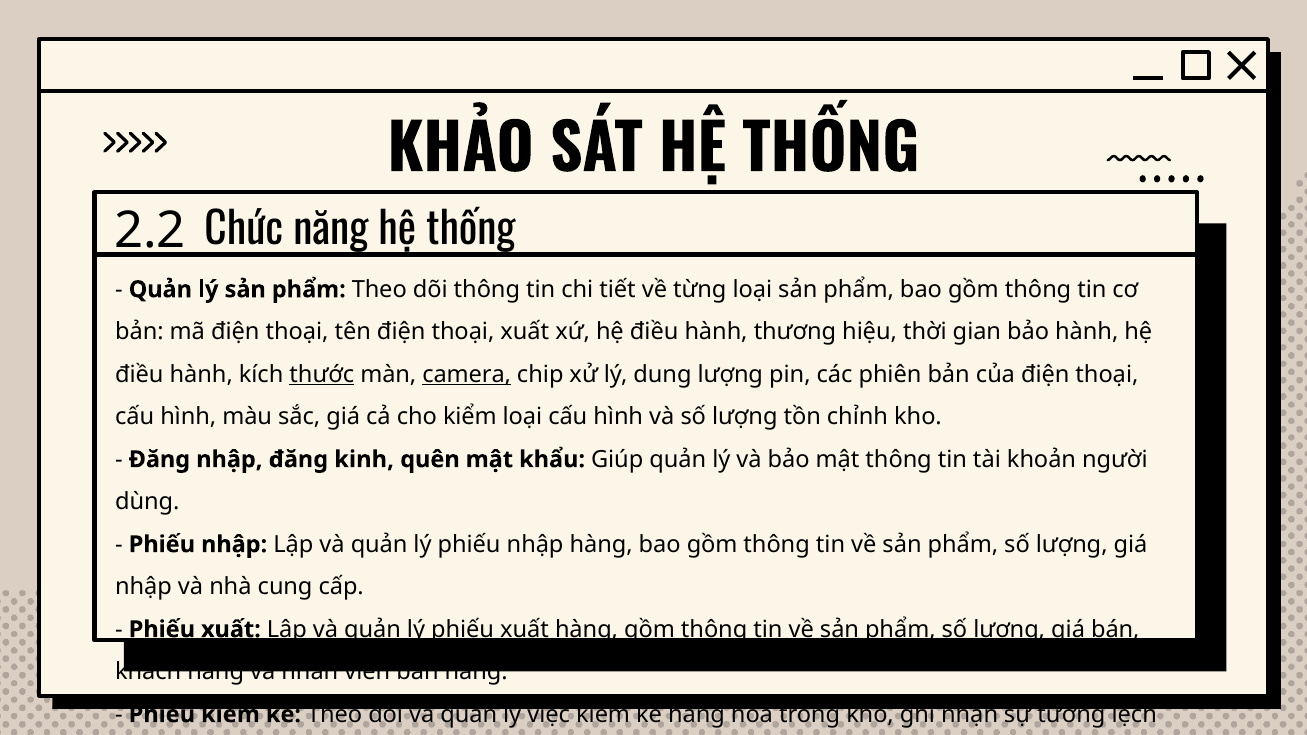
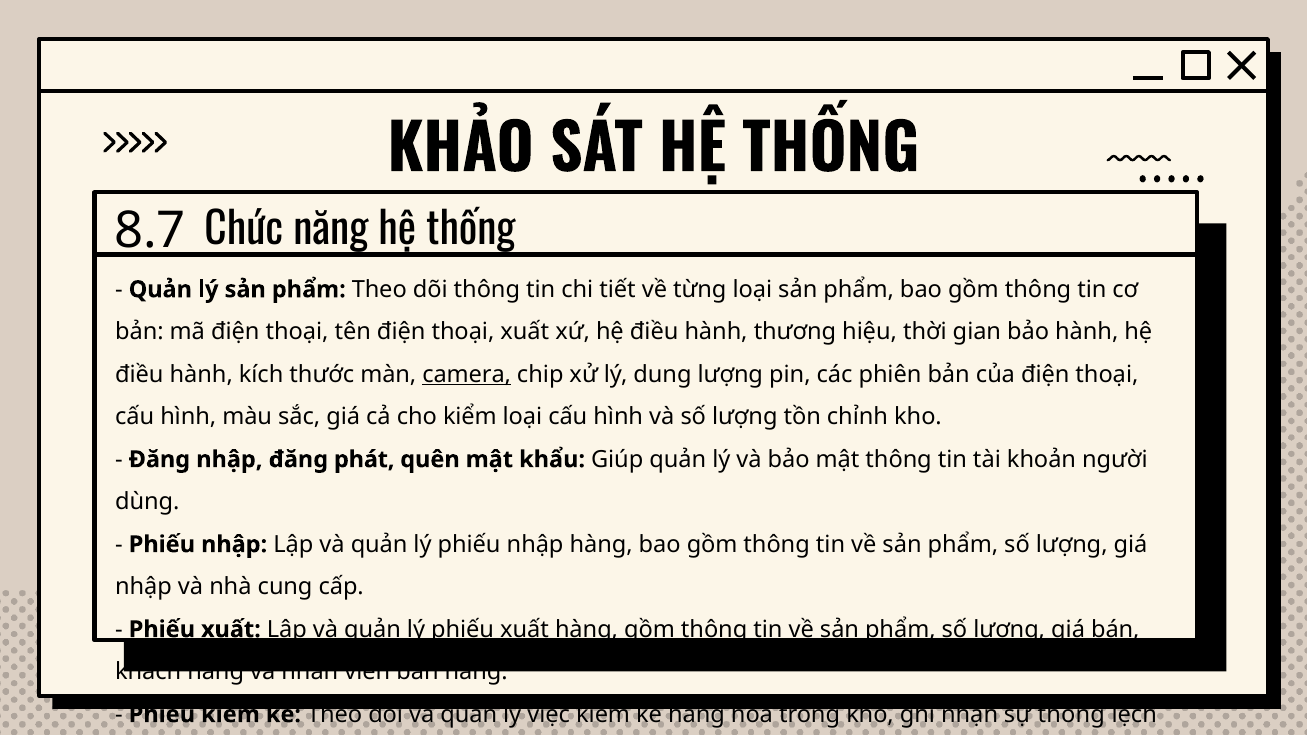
2.2: 2.2 -> 8.7 (150, 231)
thước underline: present -> none (322, 375)
kinh: kinh -> phát (364, 460)
sự tương: tương -> thống (1071, 715)
